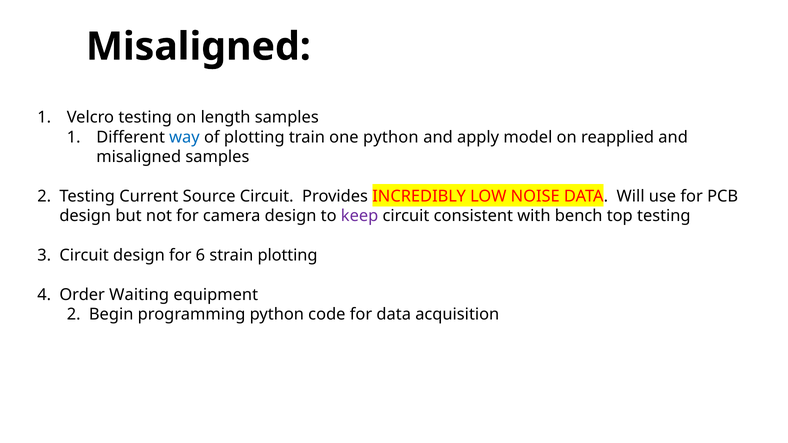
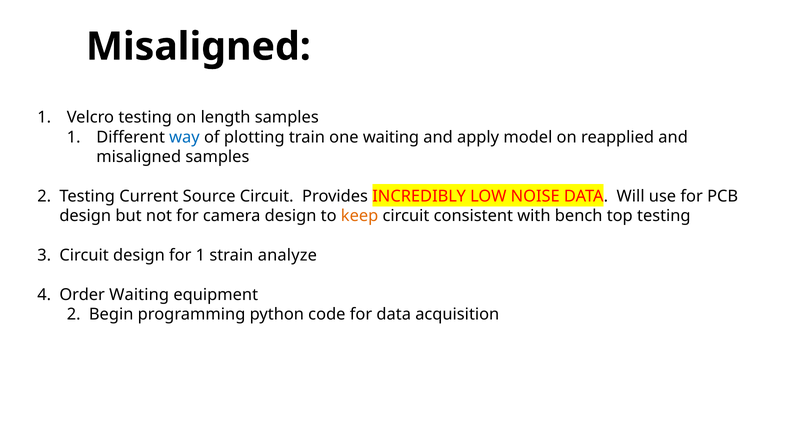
one python: python -> waiting (391, 137)
keep colour: purple -> orange (360, 216)
for 6: 6 -> 1 (200, 256)
strain plotting: plotting -> analyze (287, 256)
